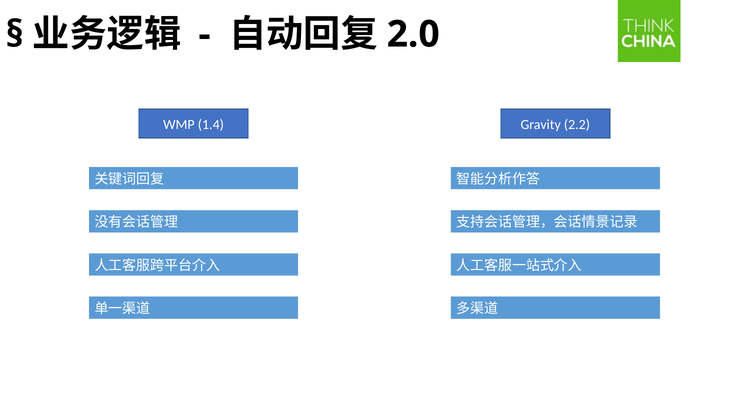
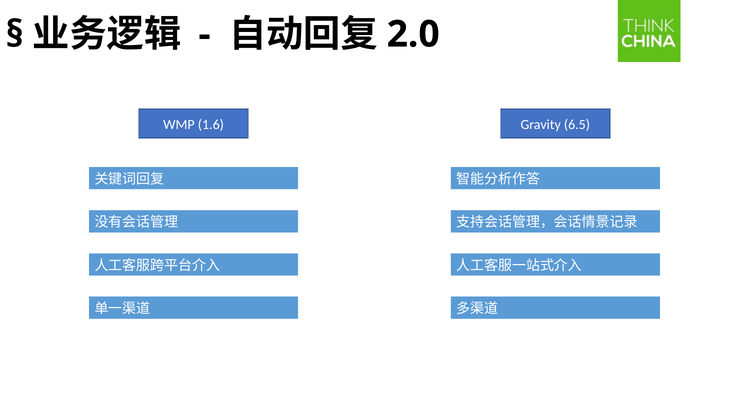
1.4: 1.4 -> 1.6 (211, 125)
2.2: 2.2 -> 6.5 (577, 125)
